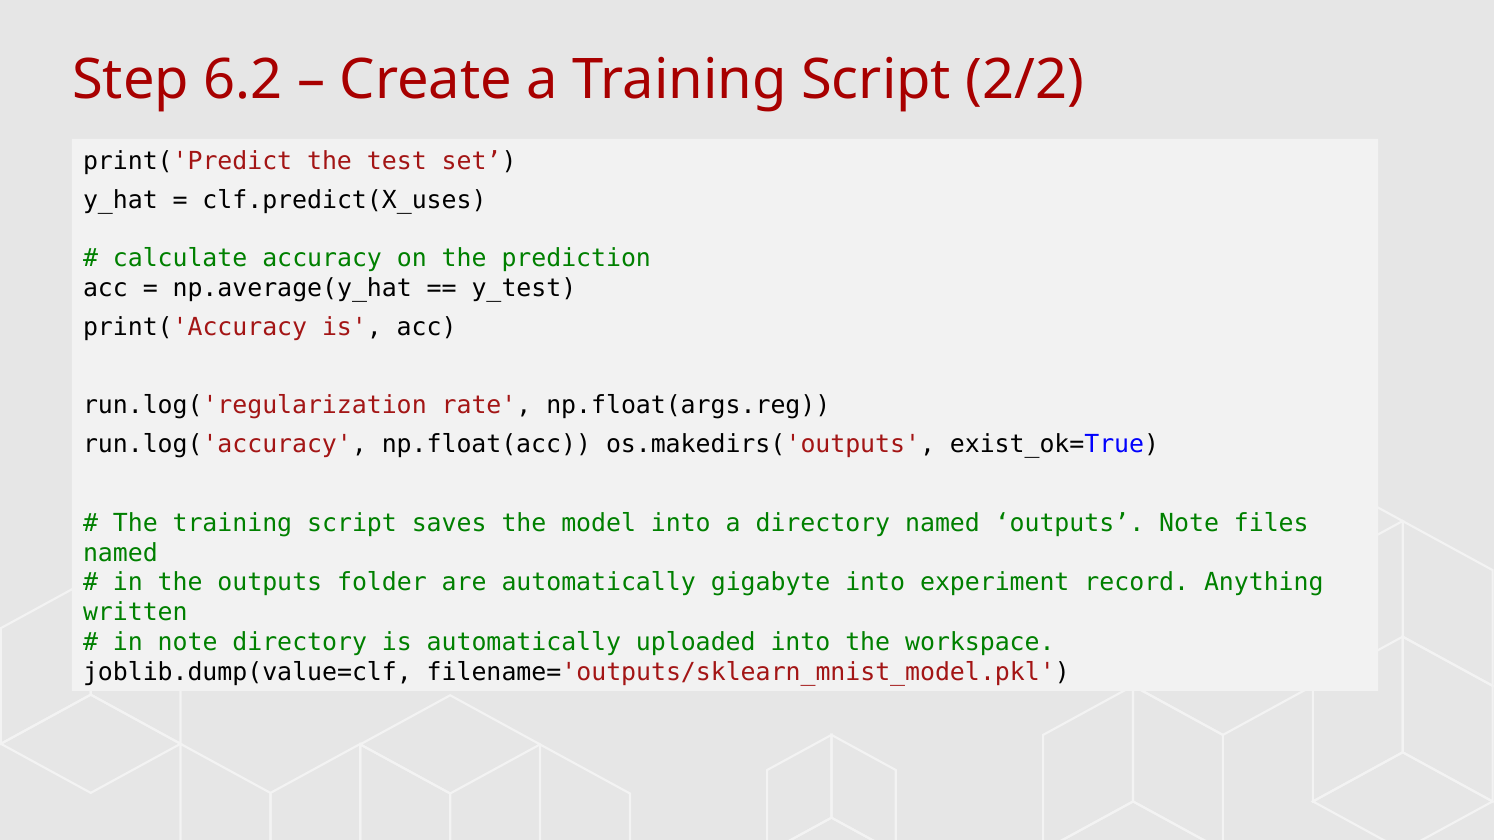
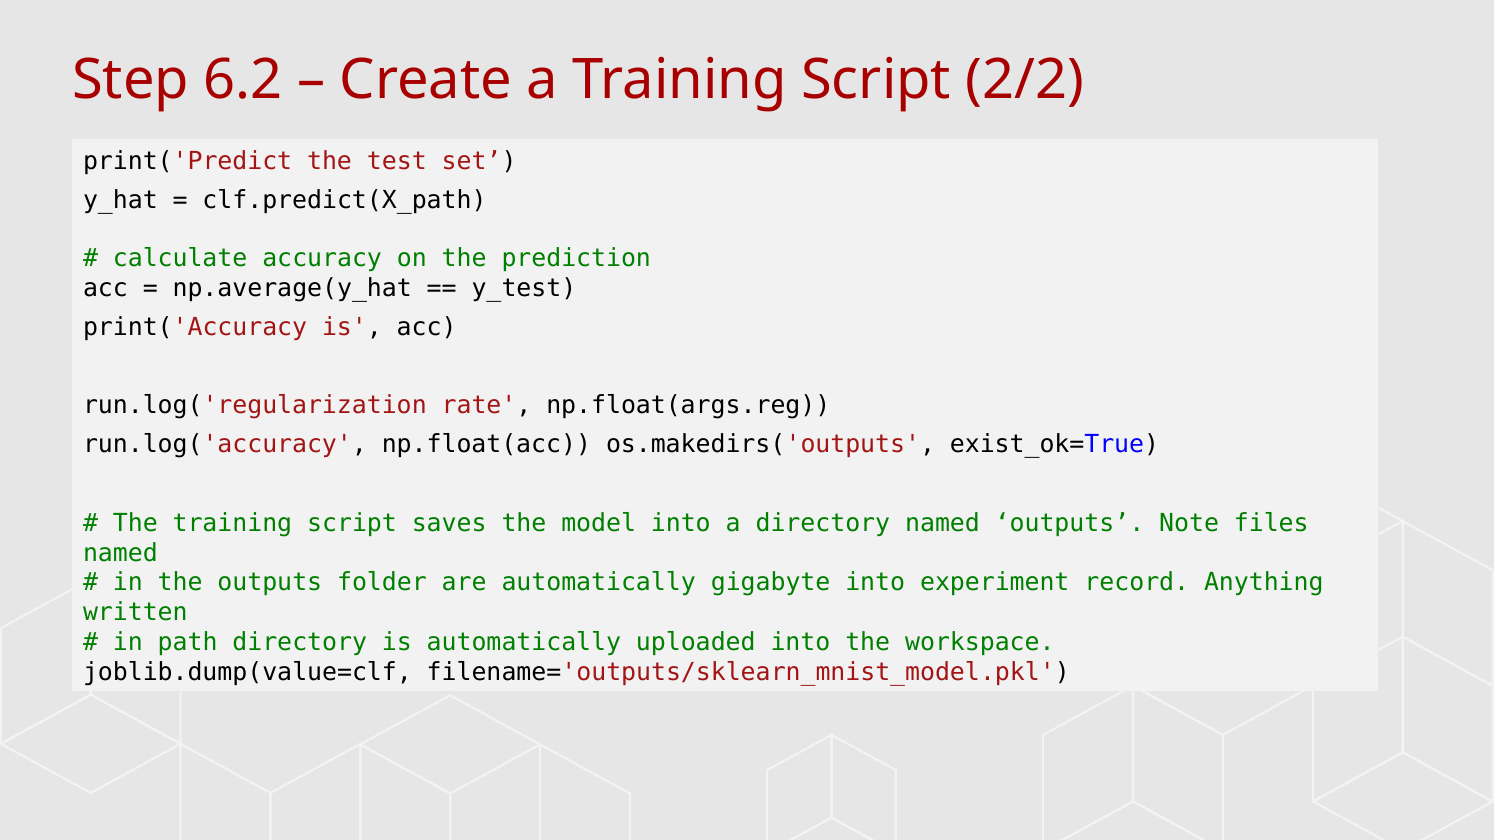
clf.predict(X_uses: clf.predict(X_uses -> clf.predict(X_path (345, 200)
in note: note -> path (188, 643)
